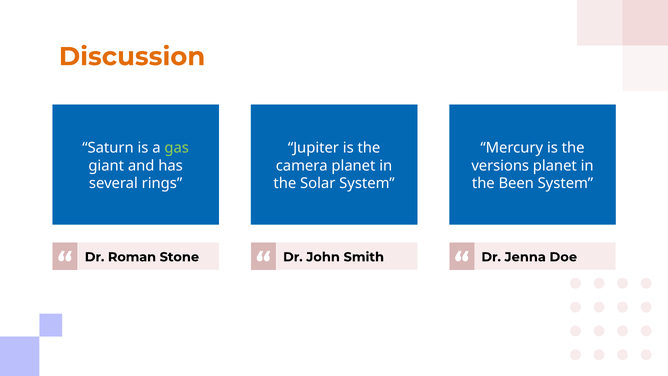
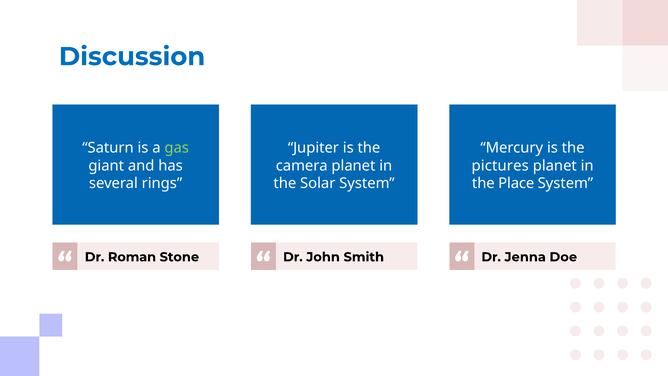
Discussion colour: orange -> blue (132, 57)
versions: versions -> pictures (500, 166)
Been: Been -> Place (516, 183)
